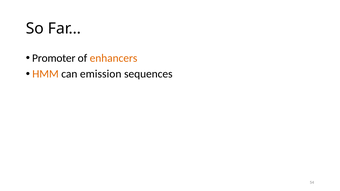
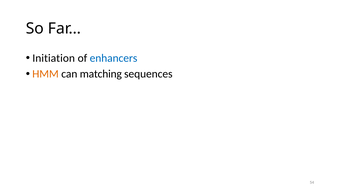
Promoter: Promoter -> Initiation (54, 58)
enhancers colour: orange -> blue (114, 58)
emission: emission -> matching (101, 74)
